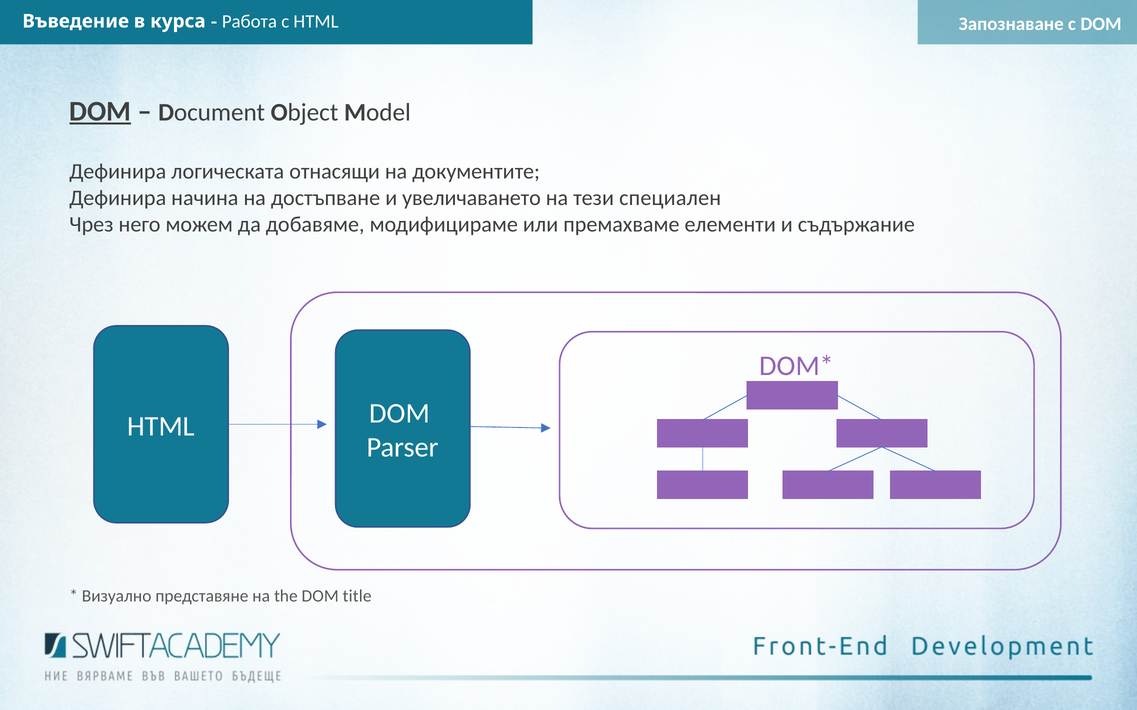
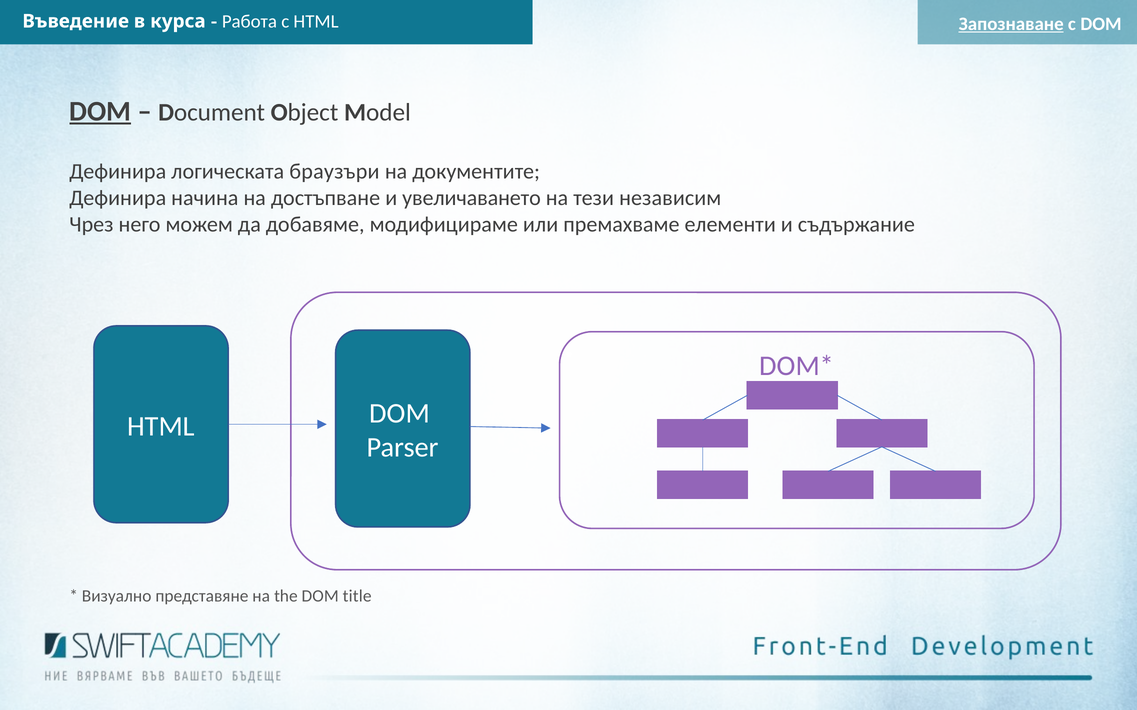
Запознаване underline: none -> present (1011, 24)
отнасящи: отнасящи -> браузъри (334, 171)
специален: специален -> независим (670, 198)
